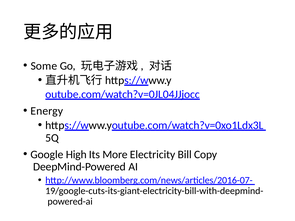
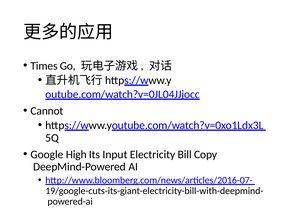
Some: Some -> Times (44, 66)
Energy: Energy -> Cannot (47, 111)
More: More -> Input (115, 155)
